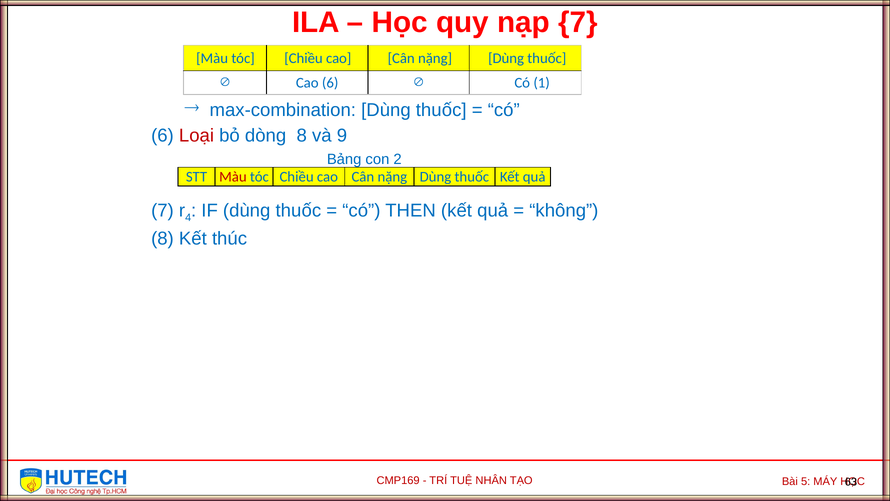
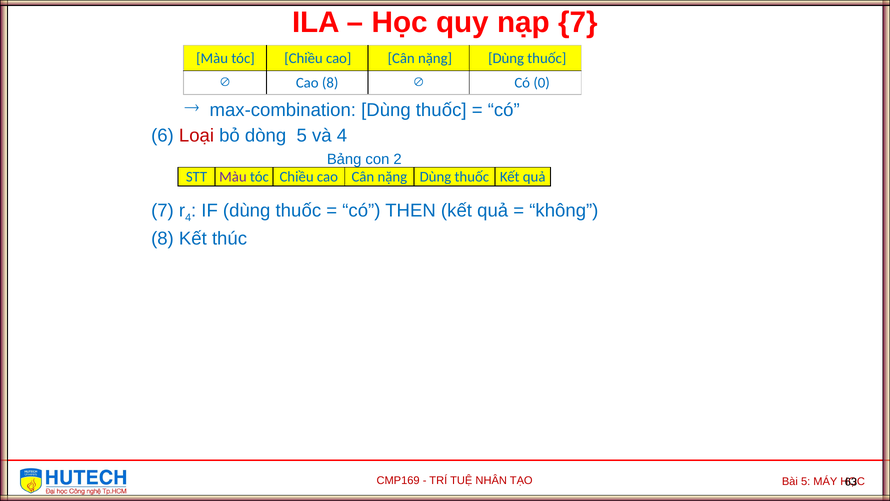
Cao 6: 6 -> 8 (330, 83)
1: 1 -> 0 (542, 83)
dòng 8: 8 -> 5 (302, 135)
và 9: 9 -> 4 (342, 135)
Màu colour: red -> purple (233, 177)
